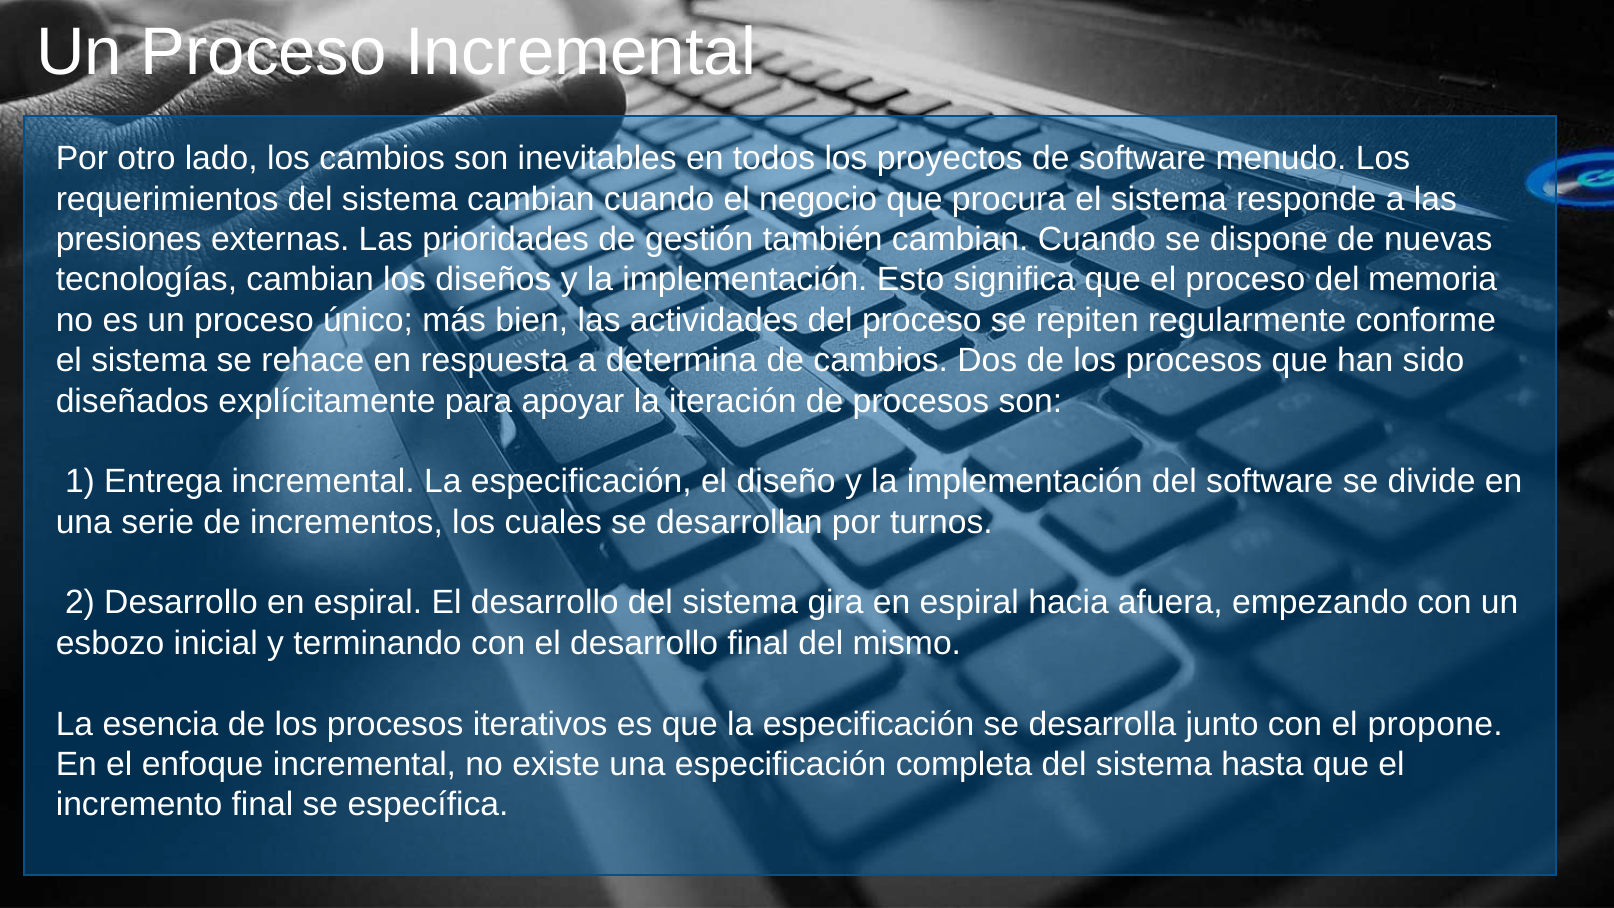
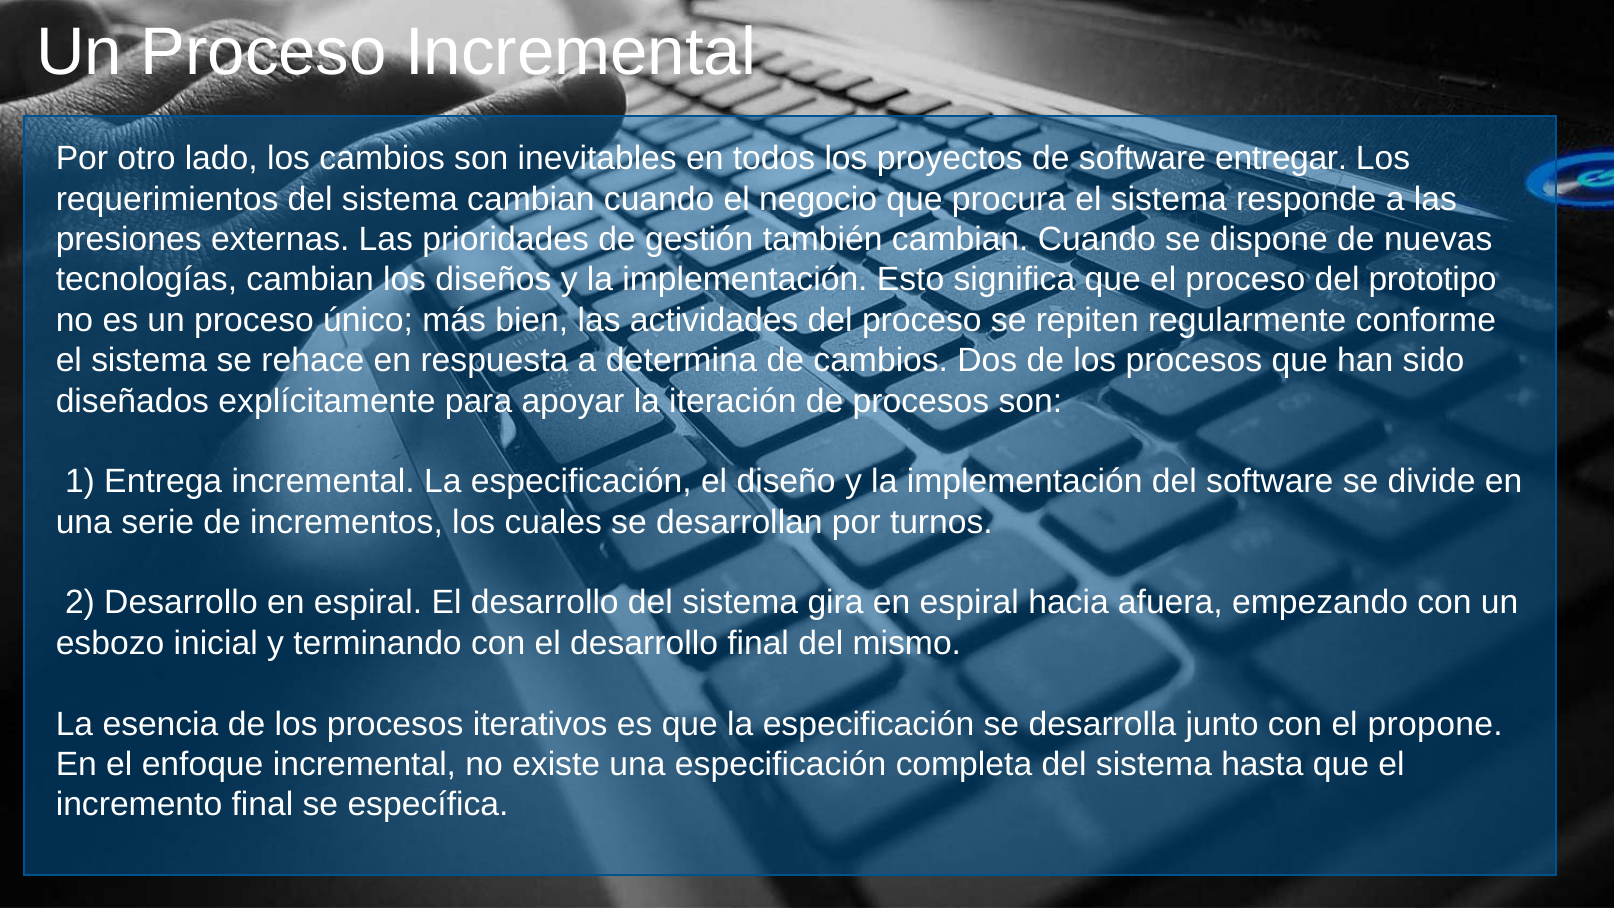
menudo: menudo -> entregar (1281, 159)
memoria: memoria -> prototipo (1433, 280)
